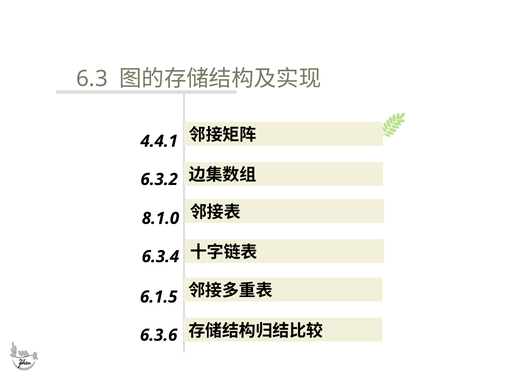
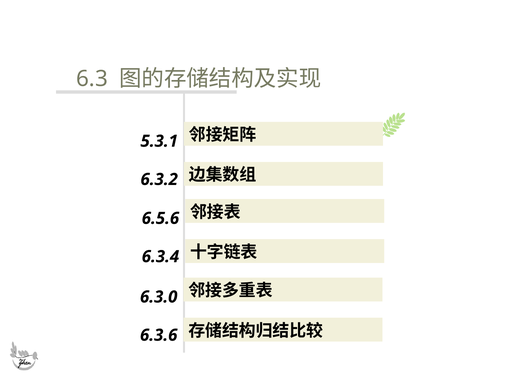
4.4.1: 4.4.1 -> 5.3.1 (159, 141)
8.1.0: 8.1.0 -> 6.5.6 (160, 218)
6.1.5: 6.1.5 -> 6.3.0 (159, 297)
